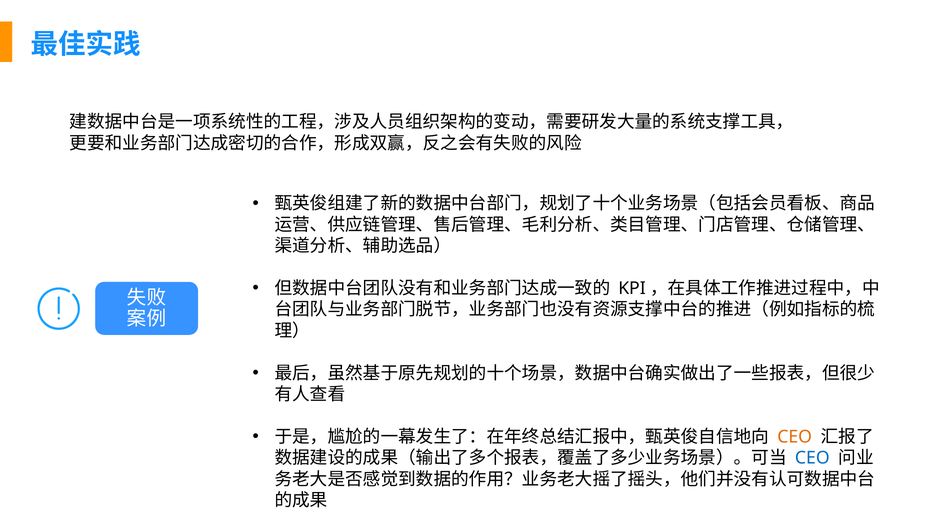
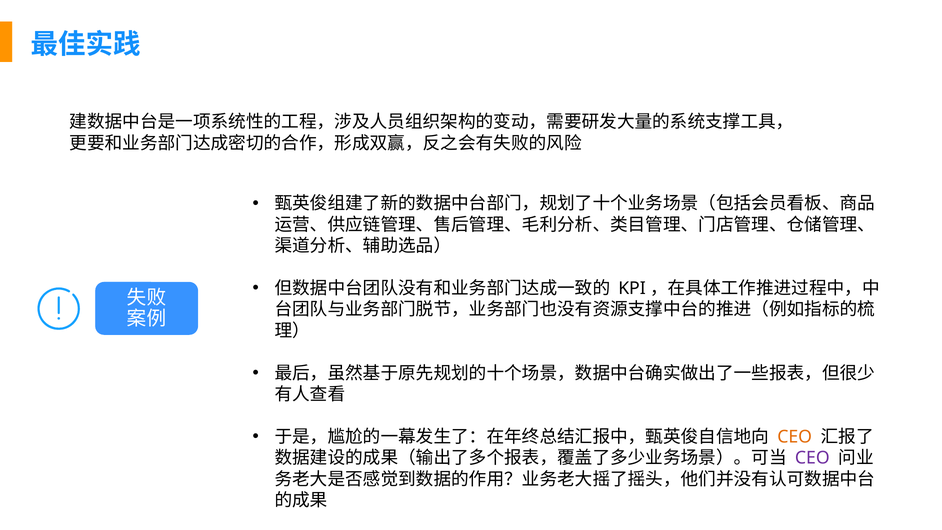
CEO colour: blue -> purple (812, 458)
